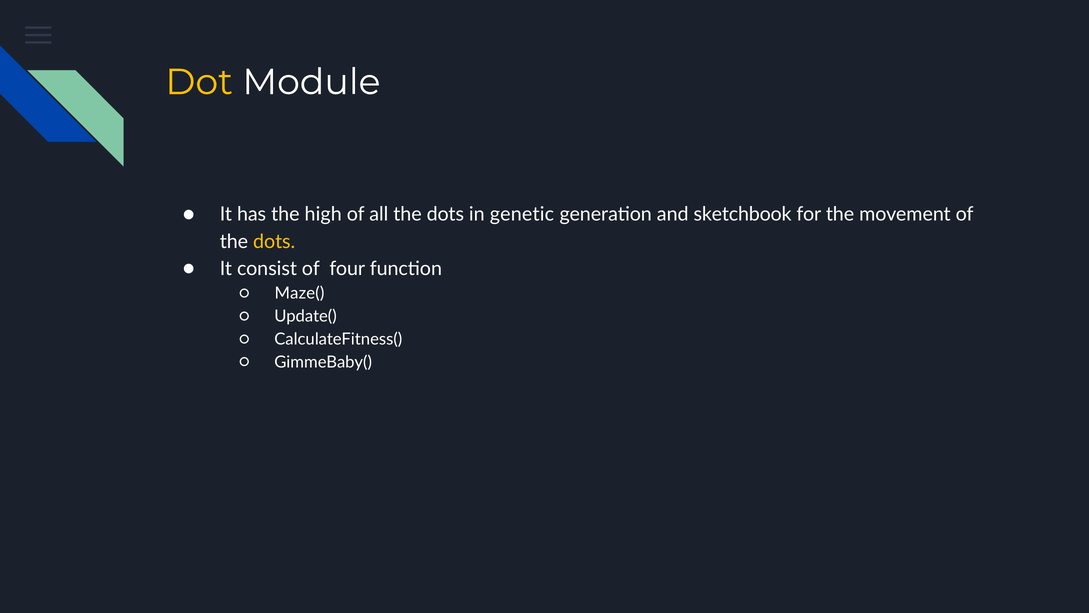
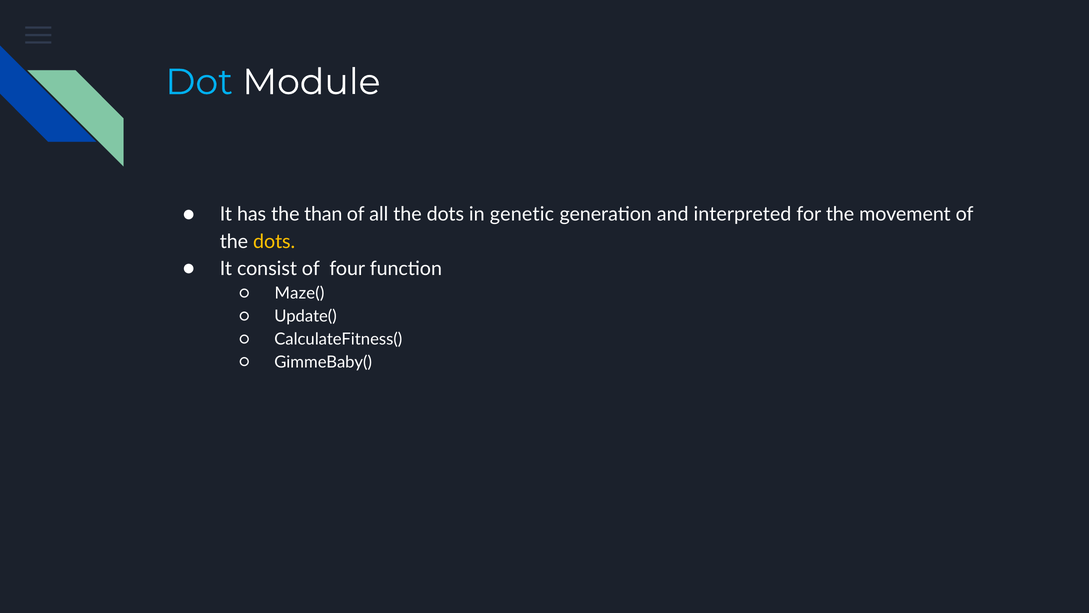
Dot colour: yellow -> light blue (199, 82)
high: high -> than (323, 214)
sketchbook: sketchbook -> interpreted (742, 214)
